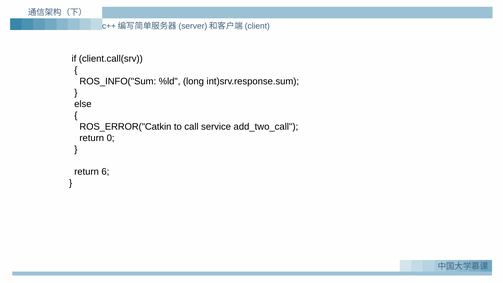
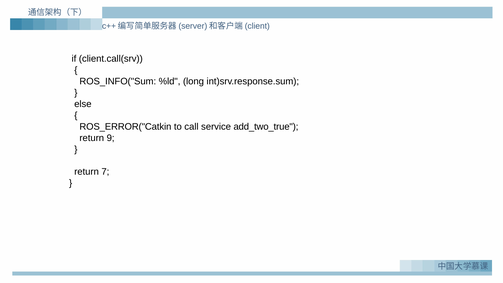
add_two_call: add_two_call -> add_two_true (266, 127)
0: 0 -> 9 (111, 138)
6: 6 -> 7 (105, 172)
